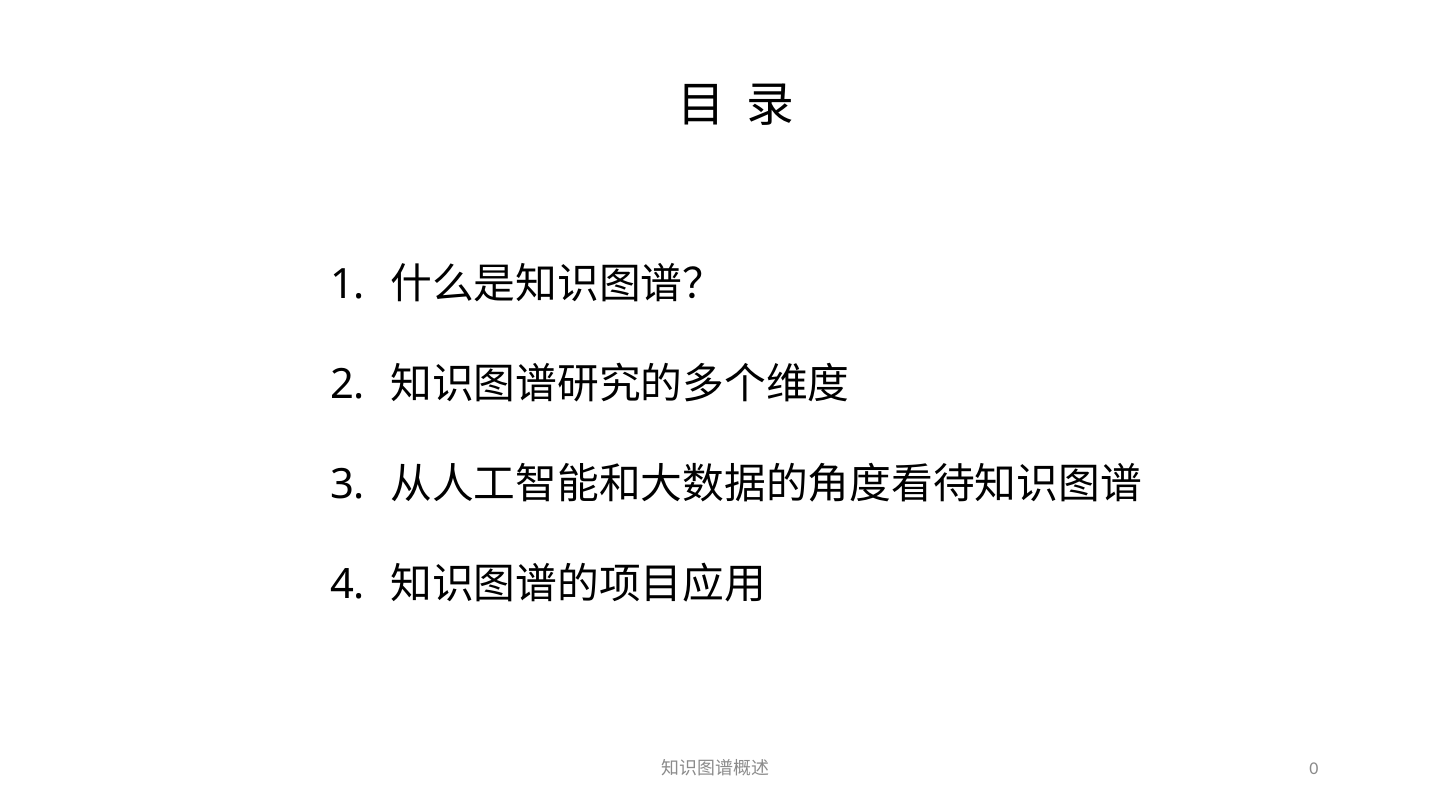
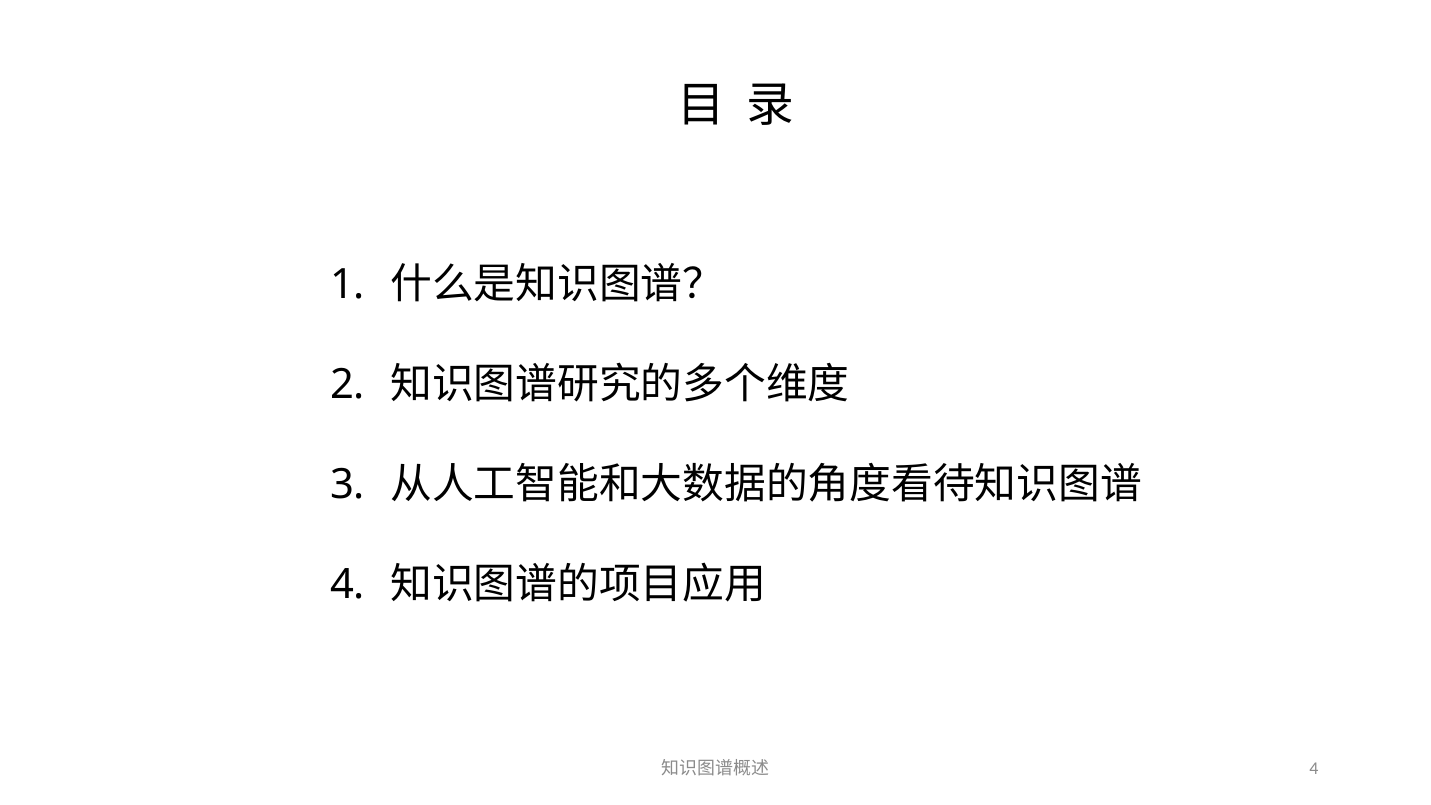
0: 0 -> 4 (1314, 769)
